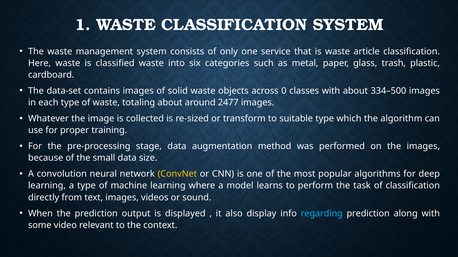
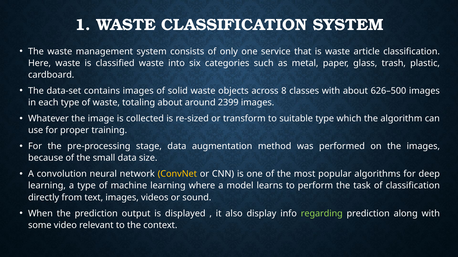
0: 0 -> 8 (284, 91)
334–500: 334–500 -> 626–500 (388, 91)
2477: 2477 -> 2399 (228, 103)
regarding colour: light blue -> light green (322, 214)
